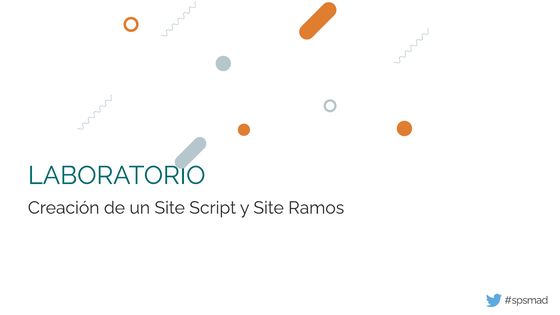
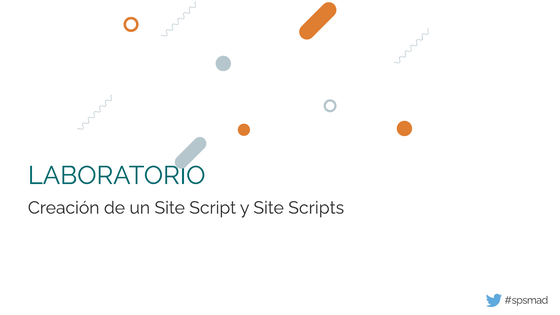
Ramos: Ramos -> Scripts (316, 208)
